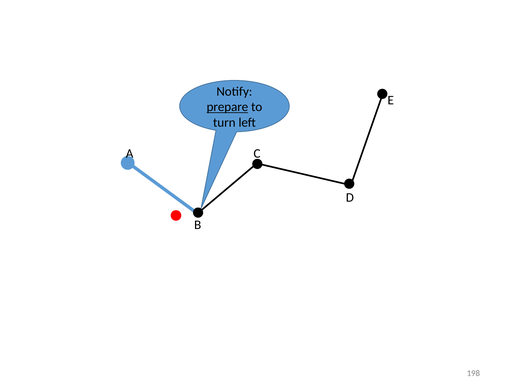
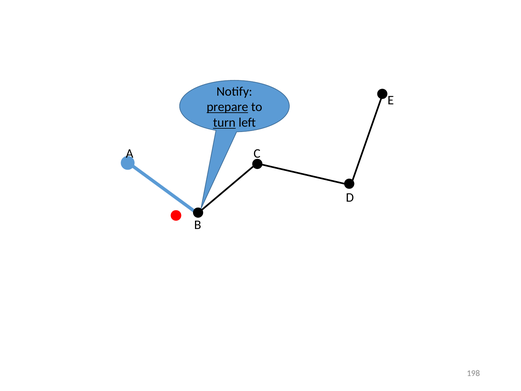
turn underline: none -> present (224, 123)
